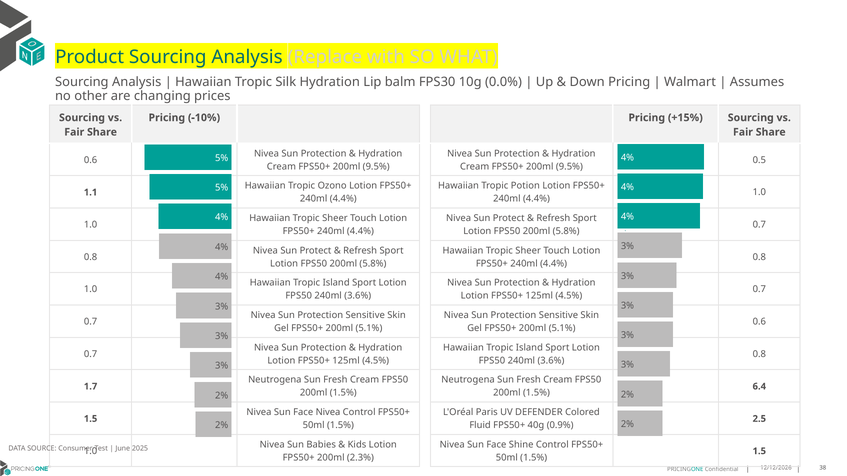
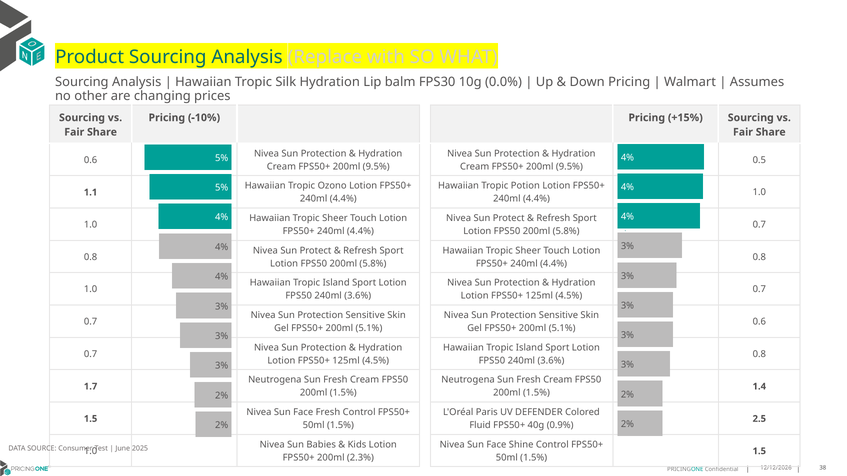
6.4: 6.4 -> 1.4 (759, 387)
Face Nivea: Nivea -> Fresh (328, 413)
